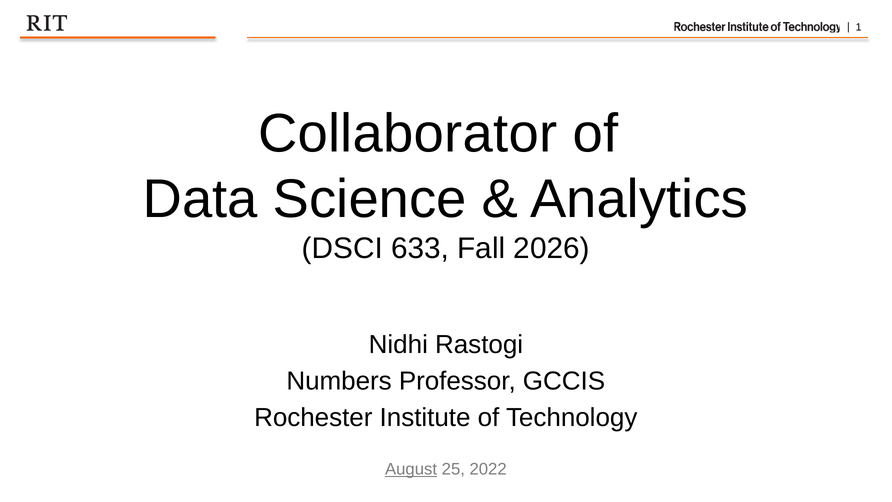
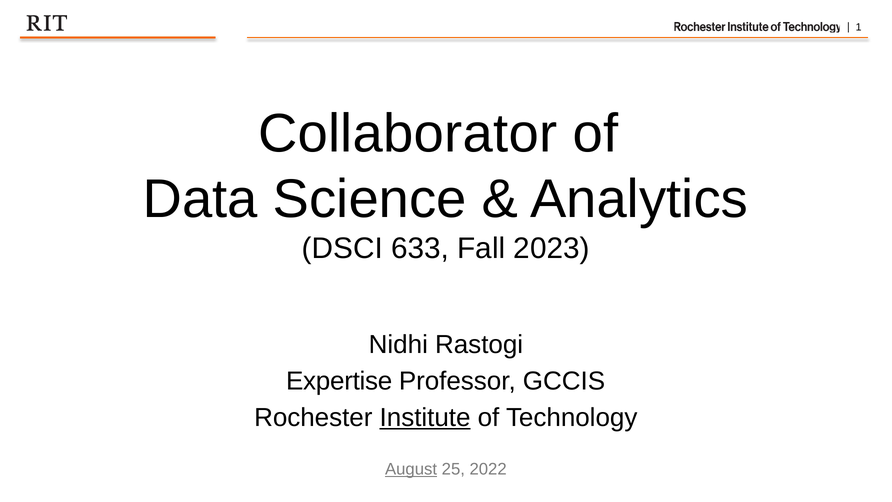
2026: 2026 -> 2023 (552, 248)
Numbers: Numbers -> Expertise (339, 381)
Institute underline: none -> present (425, 417)
